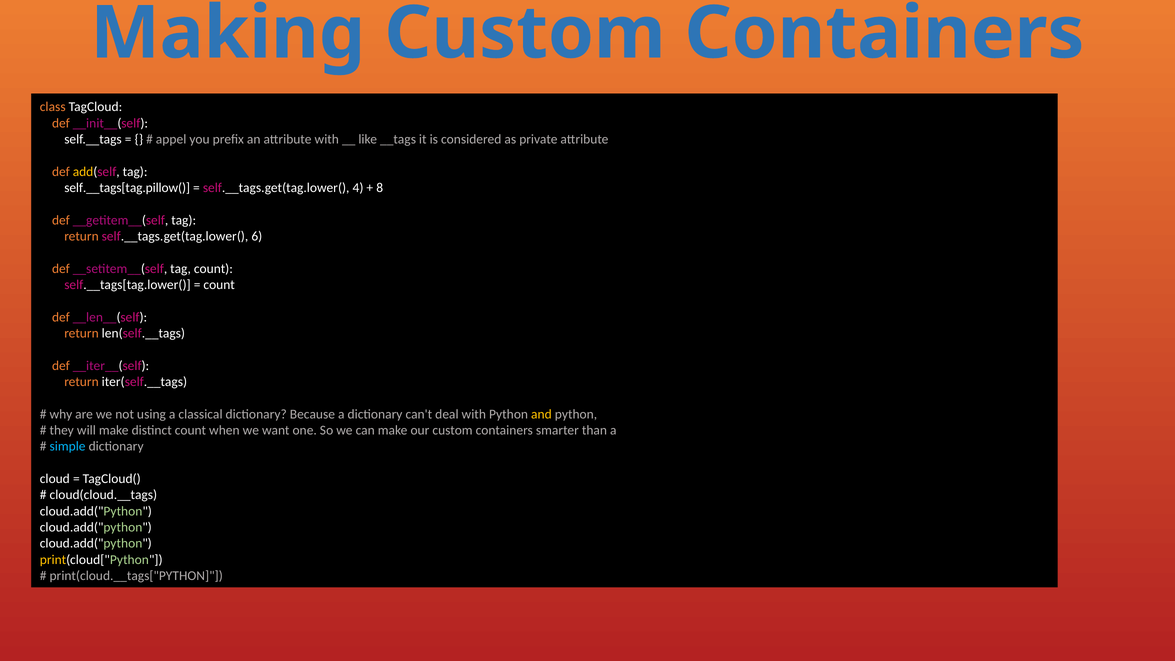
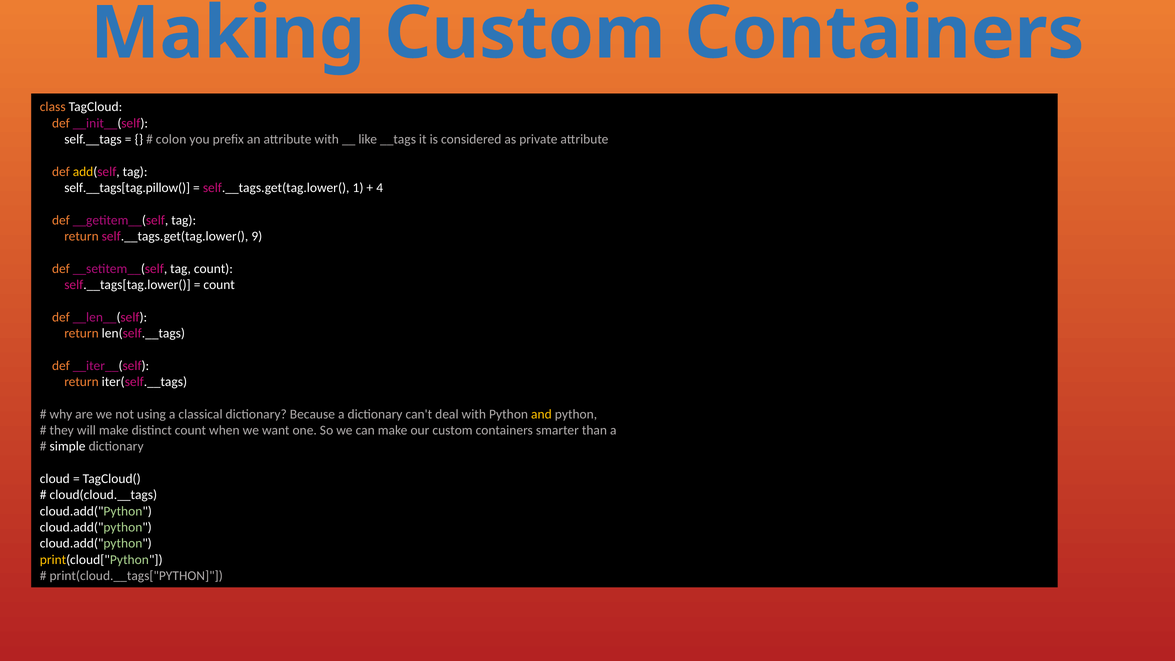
appel: appel -> colon (171, 139)
4: 4 -> 1 (358, 188)
8: 8 -> 4 (380, 188)
6: 6 -> 9 (257, 236)
simple colour: light blue -> white (68, 446)
